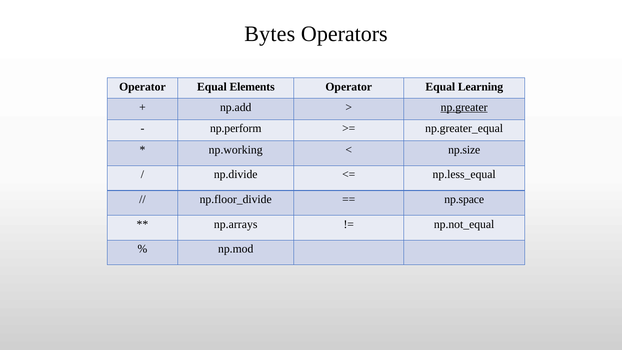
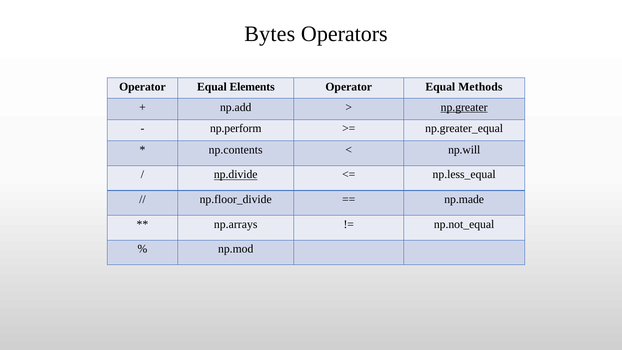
Learning: Learning -> Methods (480, 87)
np.working: np.working -> np.contents (236, 150)
np.size: np.size -> np.will (464, 150)
np.divide underline: none -> present (236, 175)
np.space: np.space -> np.made (464, 199)
